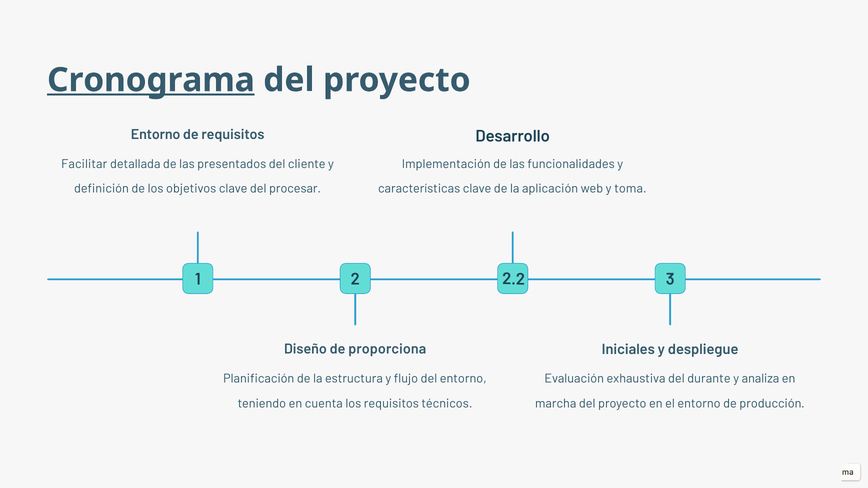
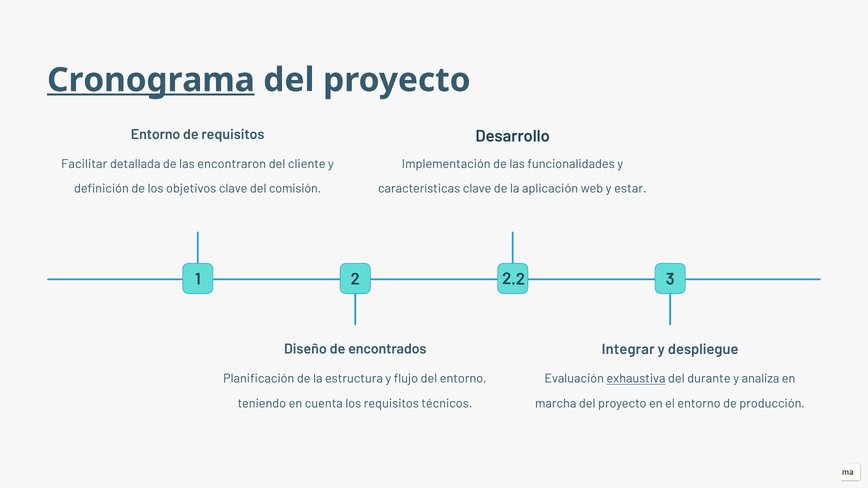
presentados: presentados -> encontraron (232, 164)
procesar: procesar -> comisión (295, 189)
toma: toma -> estar (630, 189)
proporciona: proporciona -> encontrados (387, 349)
Iniciales: Iniciales -> Integrar (628, 350)
exhaustiva underline: none -> present (636, 379)
